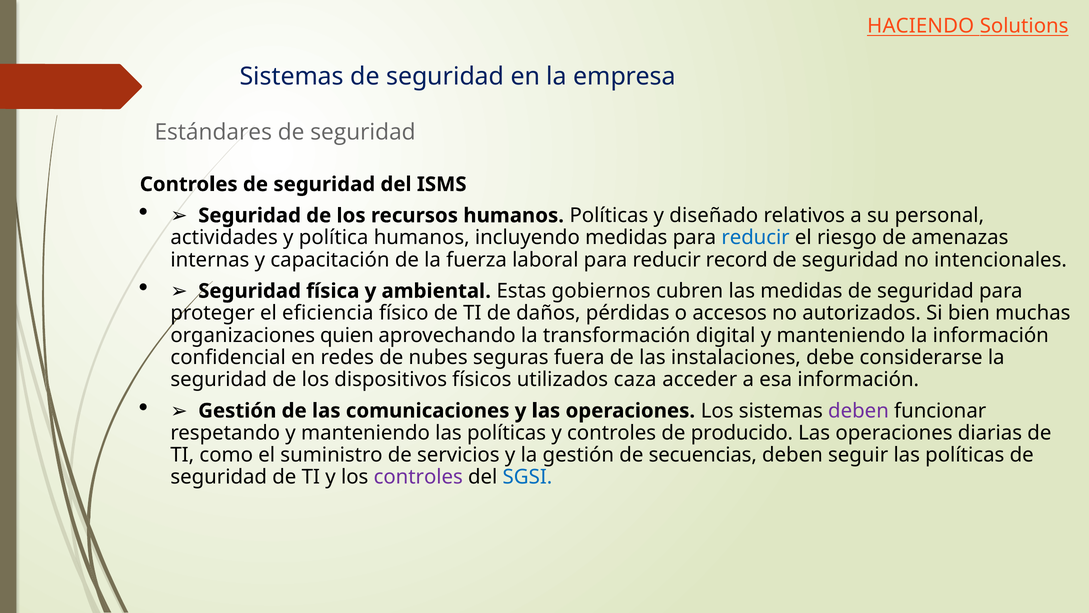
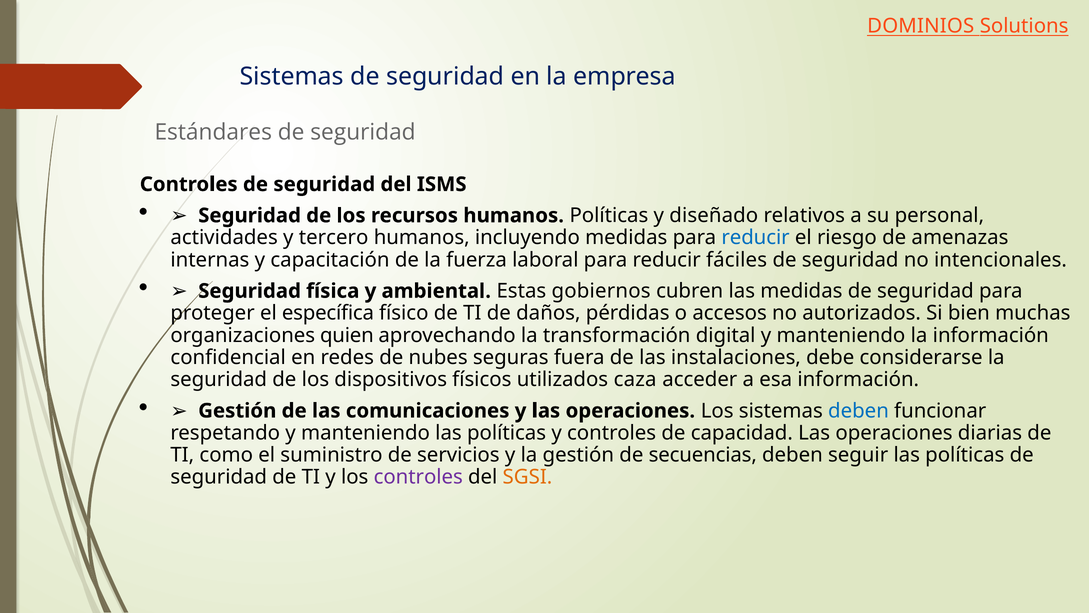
HACIENDO: HACIENDO -> DOMINIOS (921, 26)
política: política -> tercero (334, 238)
record: record -> fáciles (737, 260)
eficiencia: eficiencia -> específica (328, 313)
deben colour: purple -> blue (858, 411)
producido: producido -> capacidad (742, 433)
SGSI colour: blue -> orange (527, 477)
